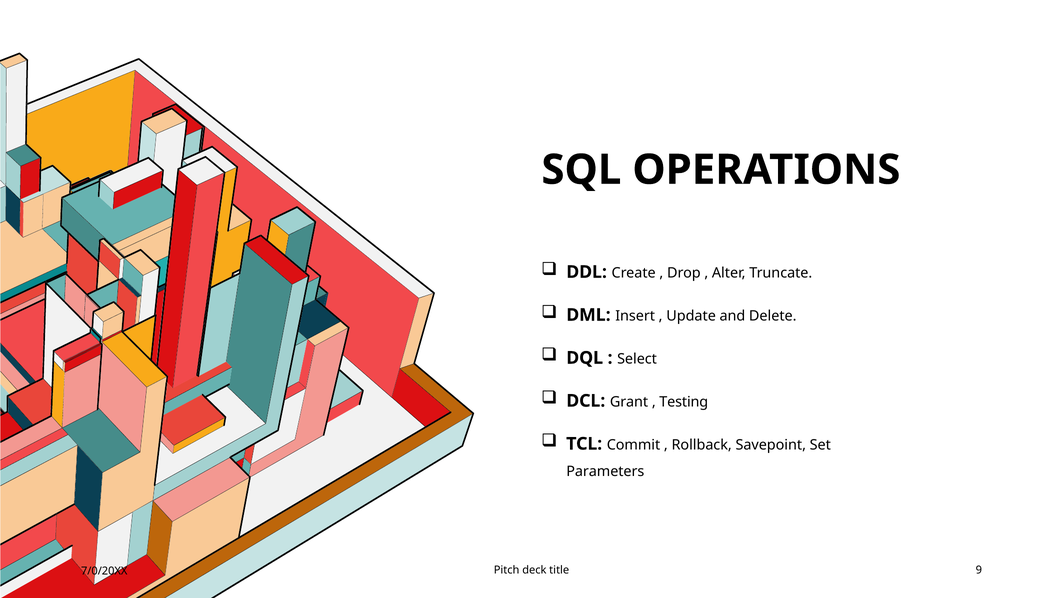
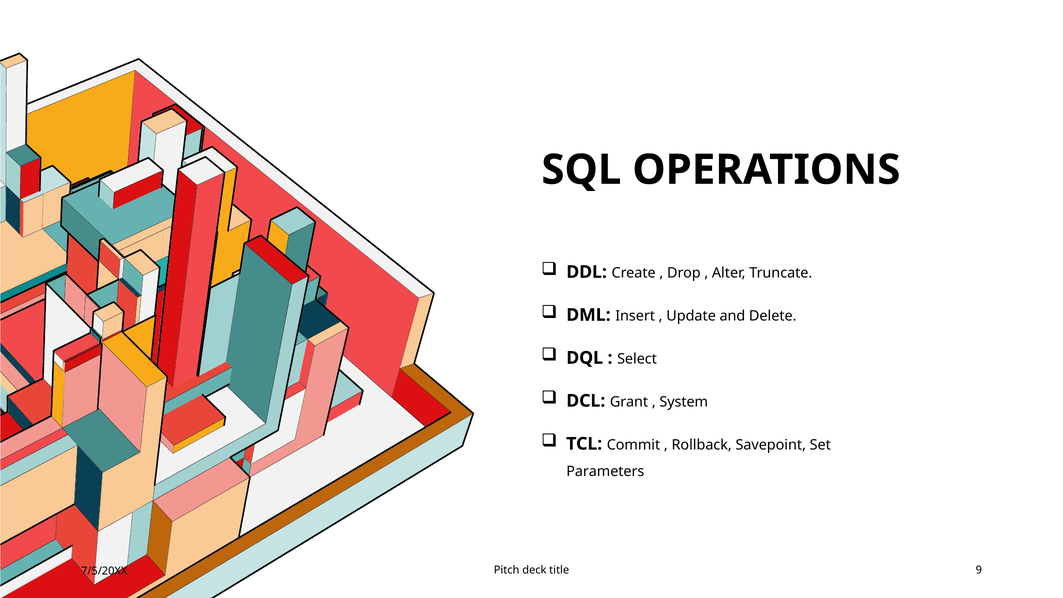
Testing: Testing -> System (684, 402)
7/0/20XX: 7/0/20XX -> 7/5/20XX (104, 571)
